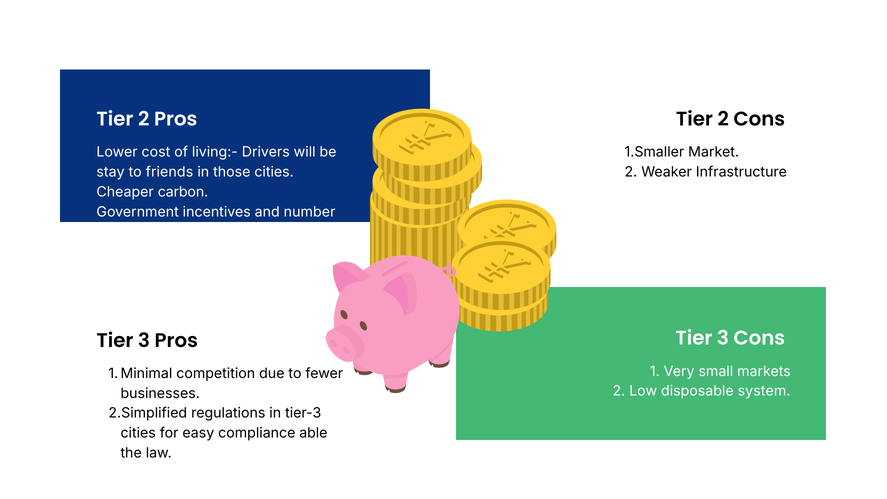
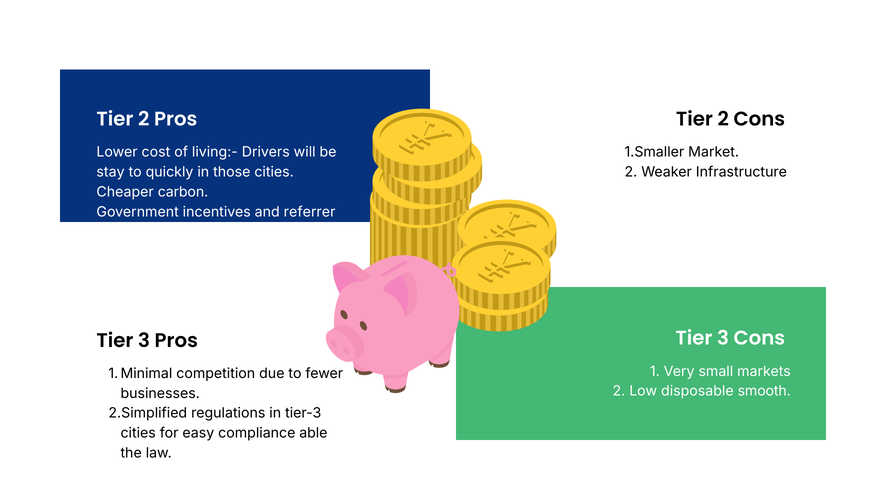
friends: friends -> quickly (170, 172)
number: number -> referrer (310, 212)
system: system -> smooth (764, 391)
